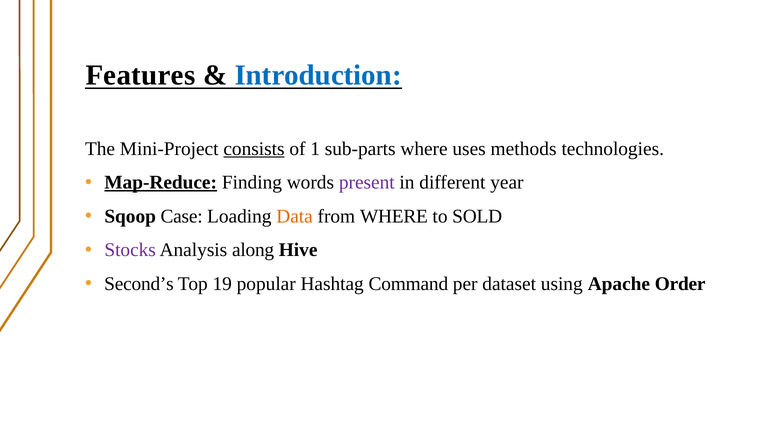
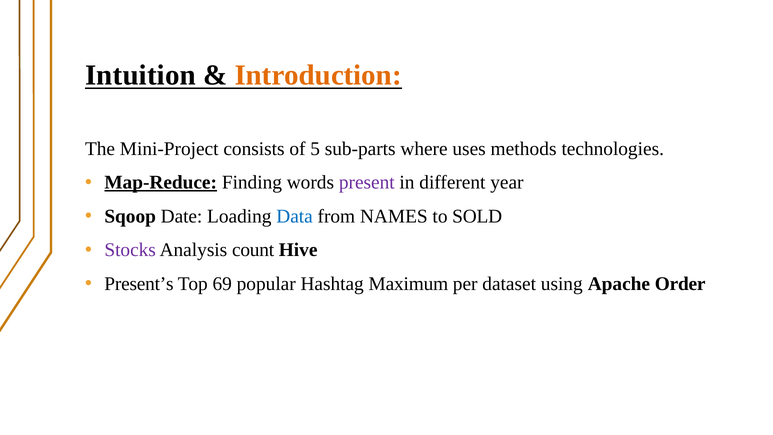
Features: Features -> Intuition (140, 75)
Introduction colour: blue -> orange (318, 75)
consists underline: present -> none (254, 149)
1: 1 -> 5 (315, 149)
Case: Case -> Date (182, 216)
Data colour: orange -> blue (295, 216)
from WHERE: WHERE -> NAMES (394, 216)
along: along -> count (253, 250)
Second’s: Second’s -> Present’s (139, 284)
19: 19 -> 69 (222, 284)
Command: Command -> Maximum (408, 284)
